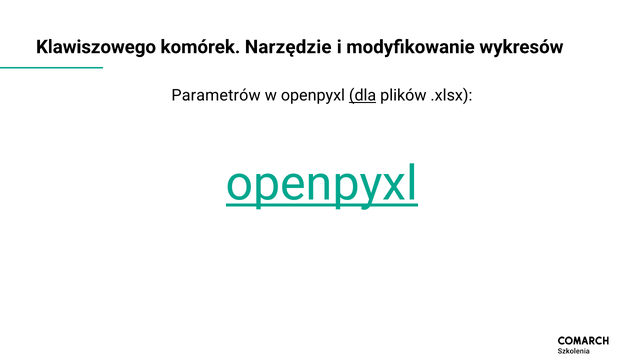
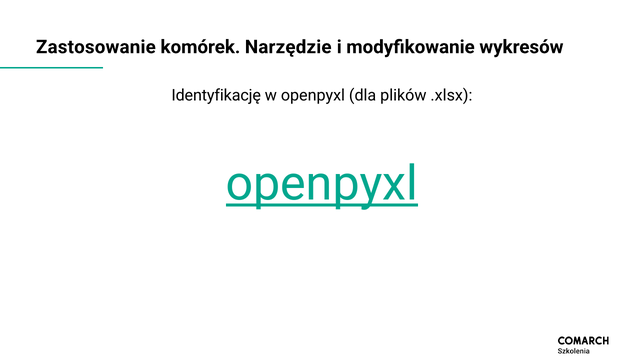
Klawiszowego: Klawiszowego -> Zastosowanie (96, 47)
Parametrów: Parametrów -> Identyfikację (216, 95)
dla underline: present -> none (363, 95)
